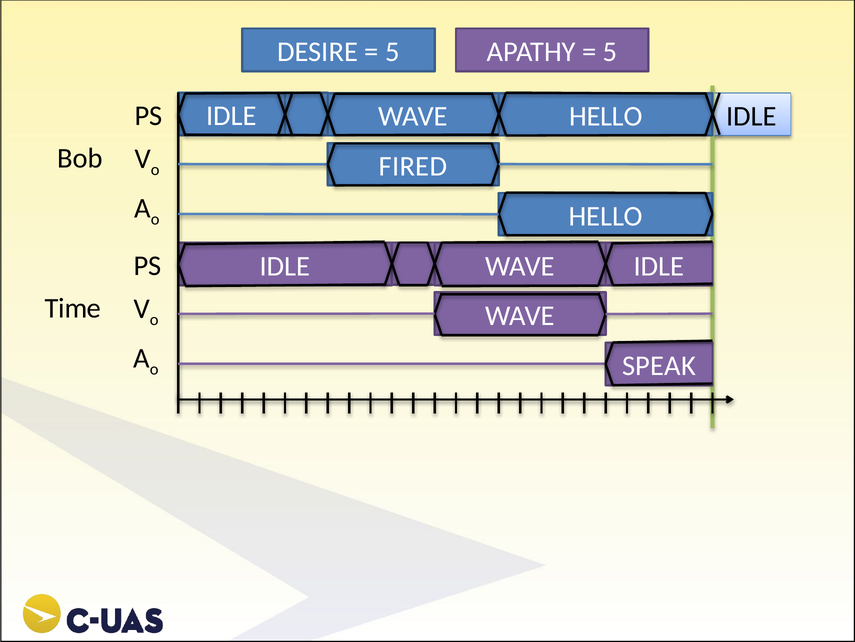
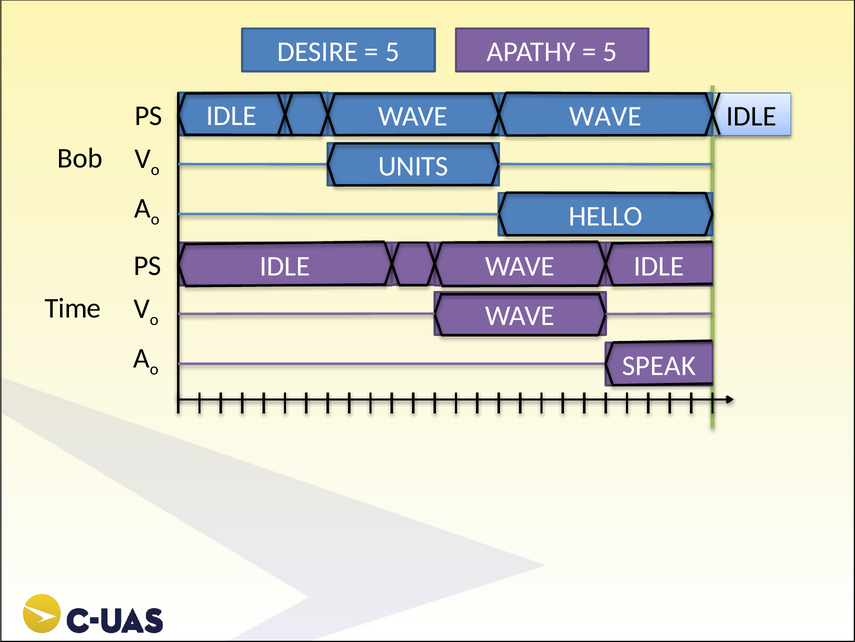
HELLO: HELLO -> WAVE (605, 116)
FIRED: FIRED -> UNITS (413, 166)
